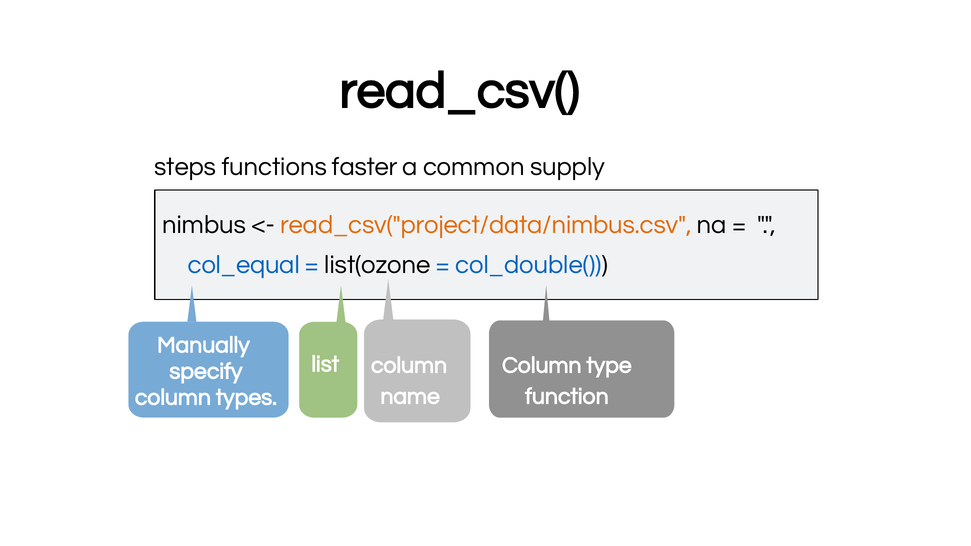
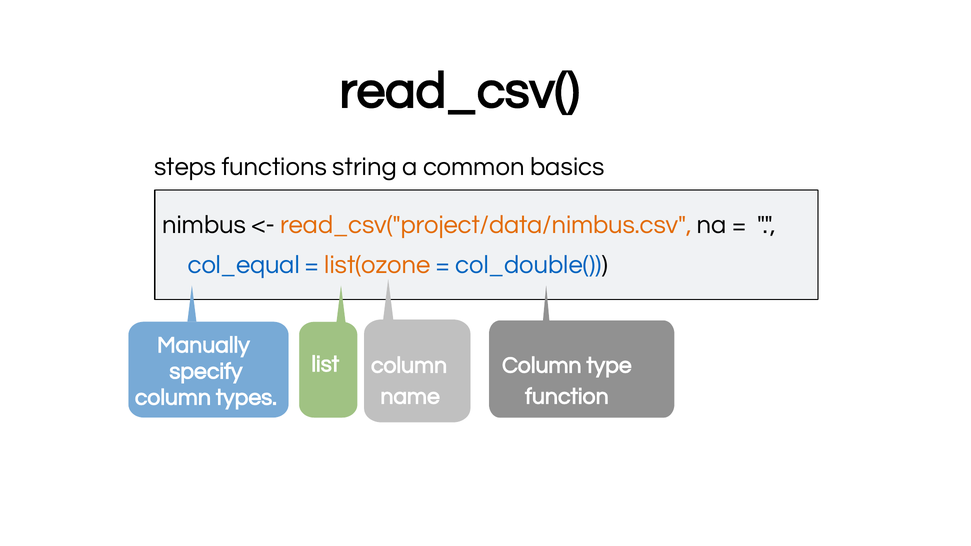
faster: faster -> string (365, 167)
supply: supply -> basics (567, 167)
list(ozone colour: black -> orange (377, 265)
